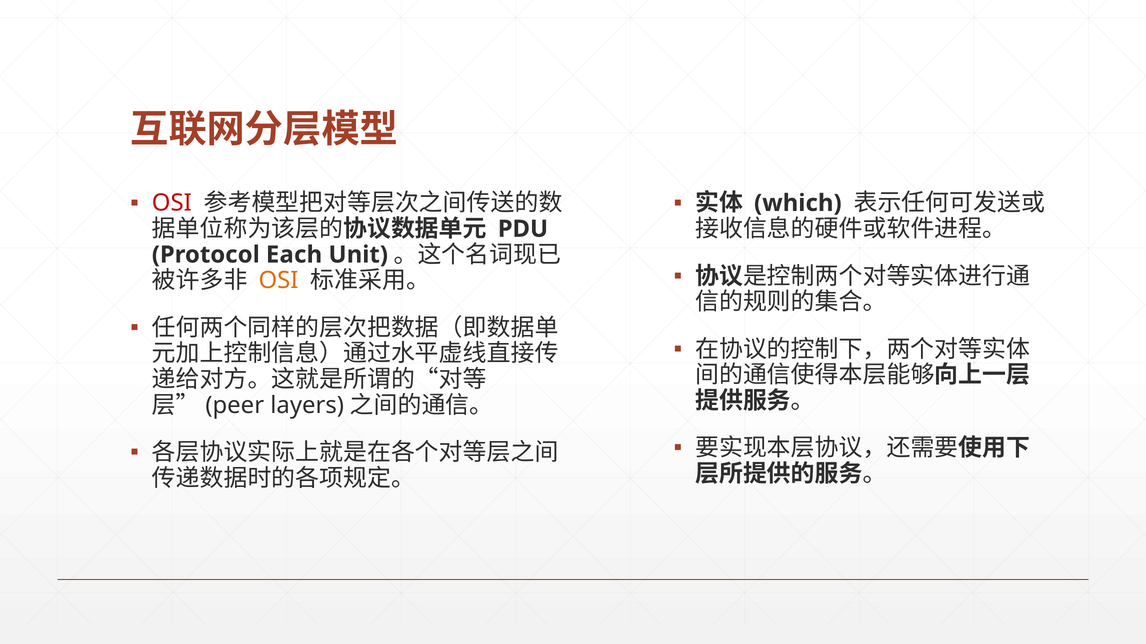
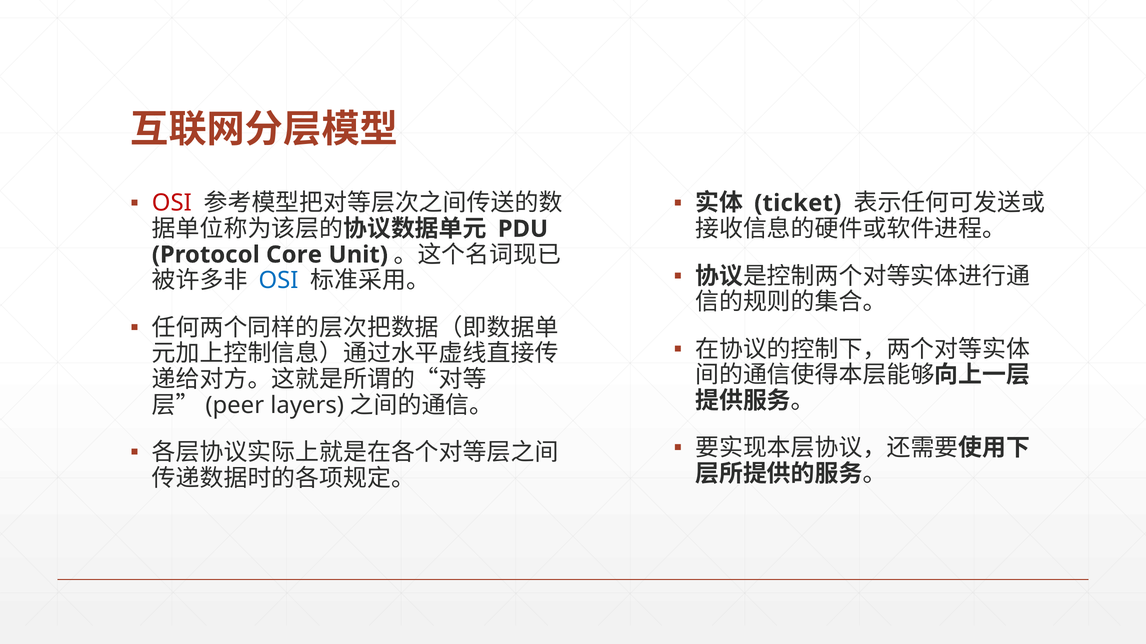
which: which -> ticket (798, 203)
Each: Each -> Core (294, 255)
OSI colour: orange -> blue (279, 281)
